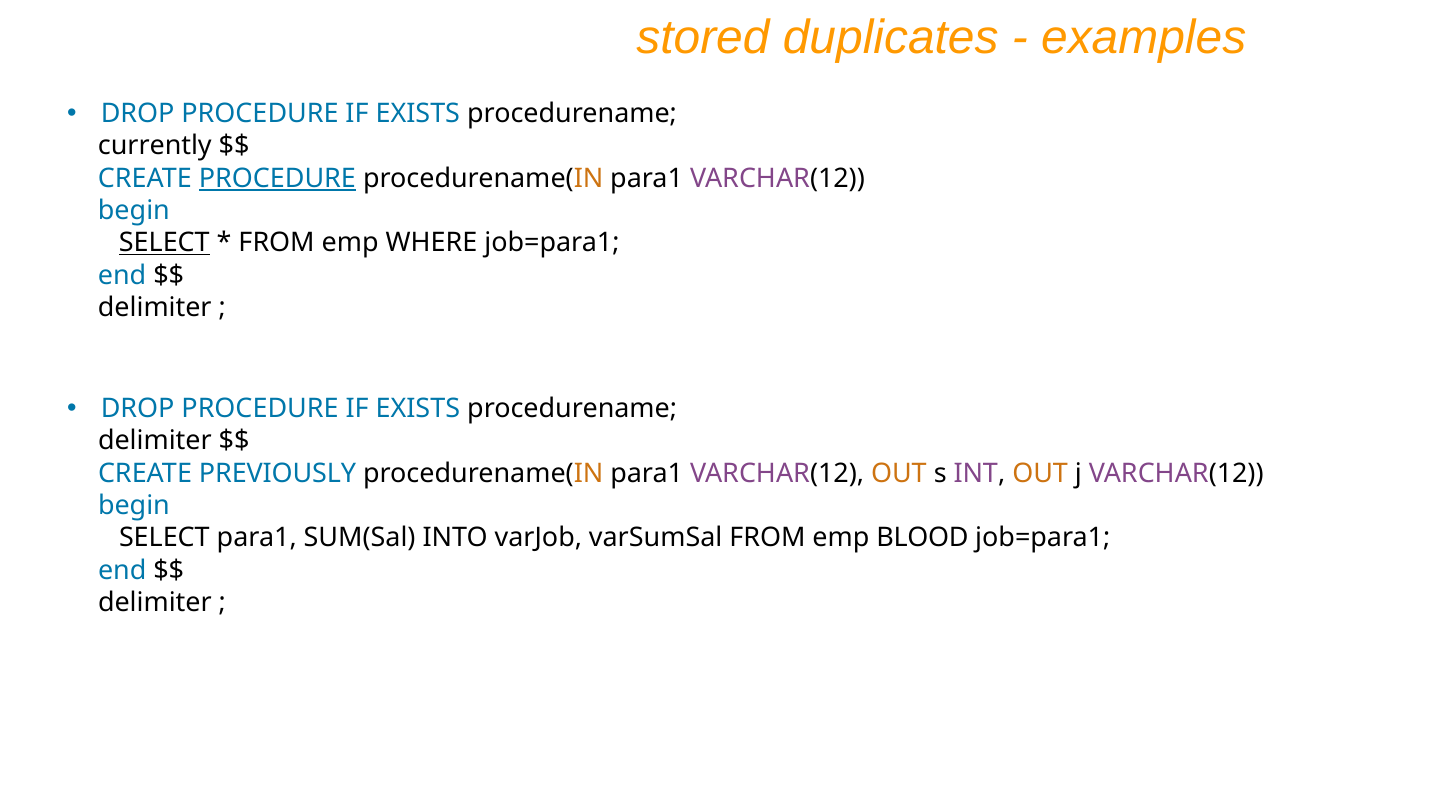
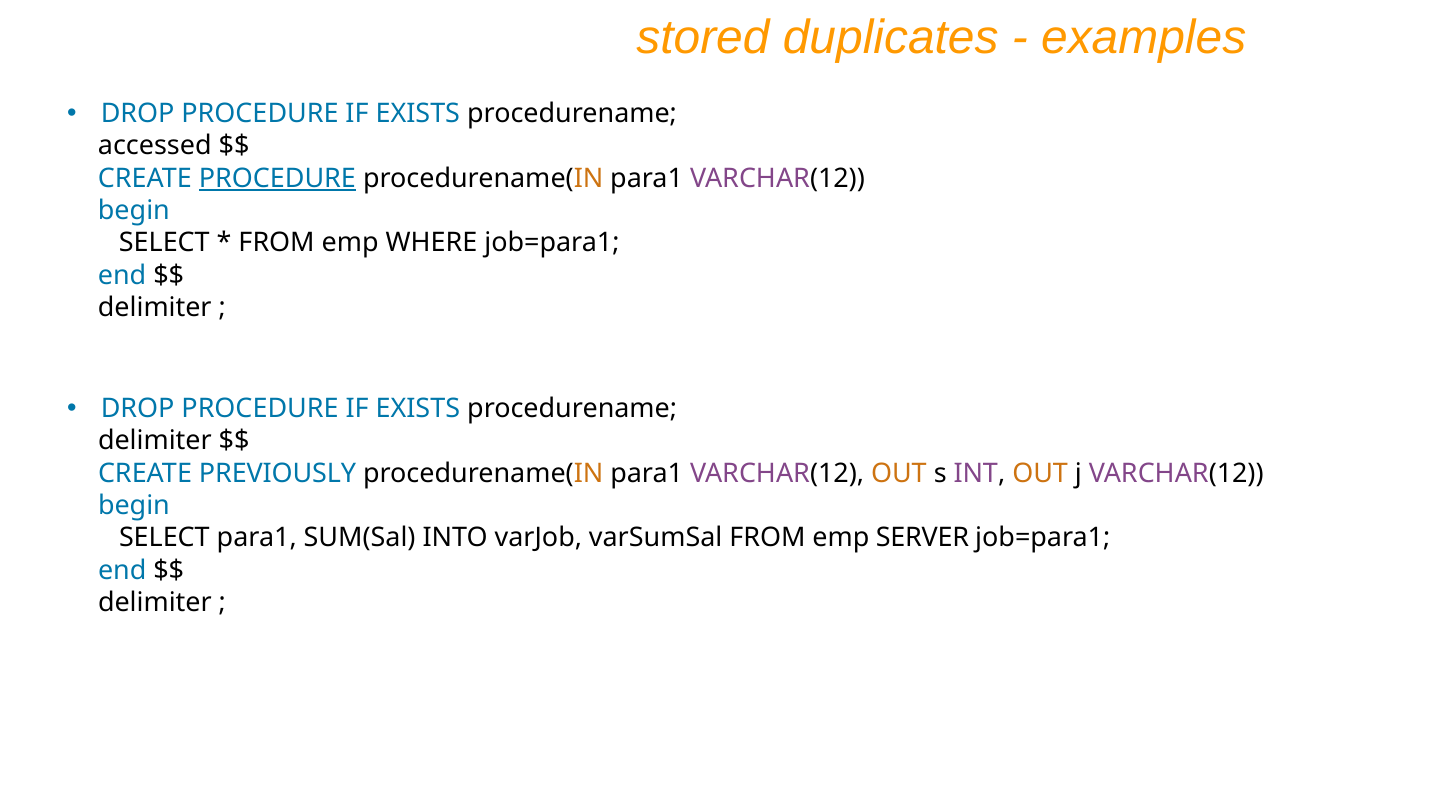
currently: currently -> accessed (155, 146)
SELECT underline: present -> none (164, 243)
BLOOD: BLOOD -> SERVER (922, 538)
